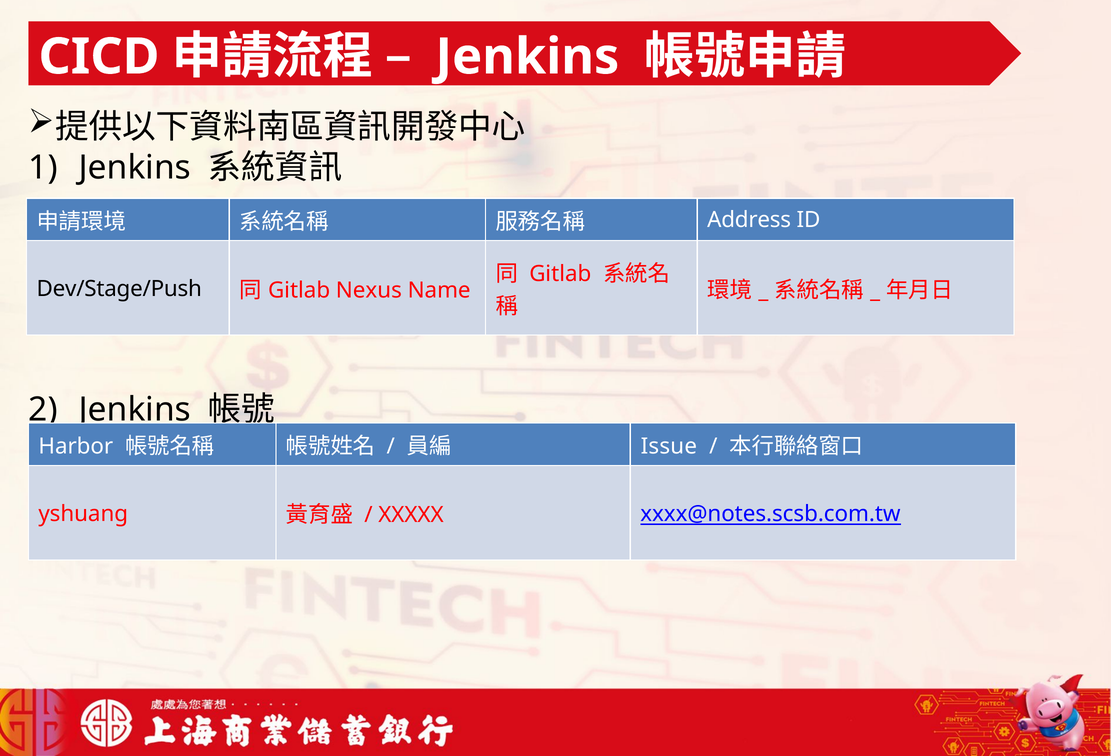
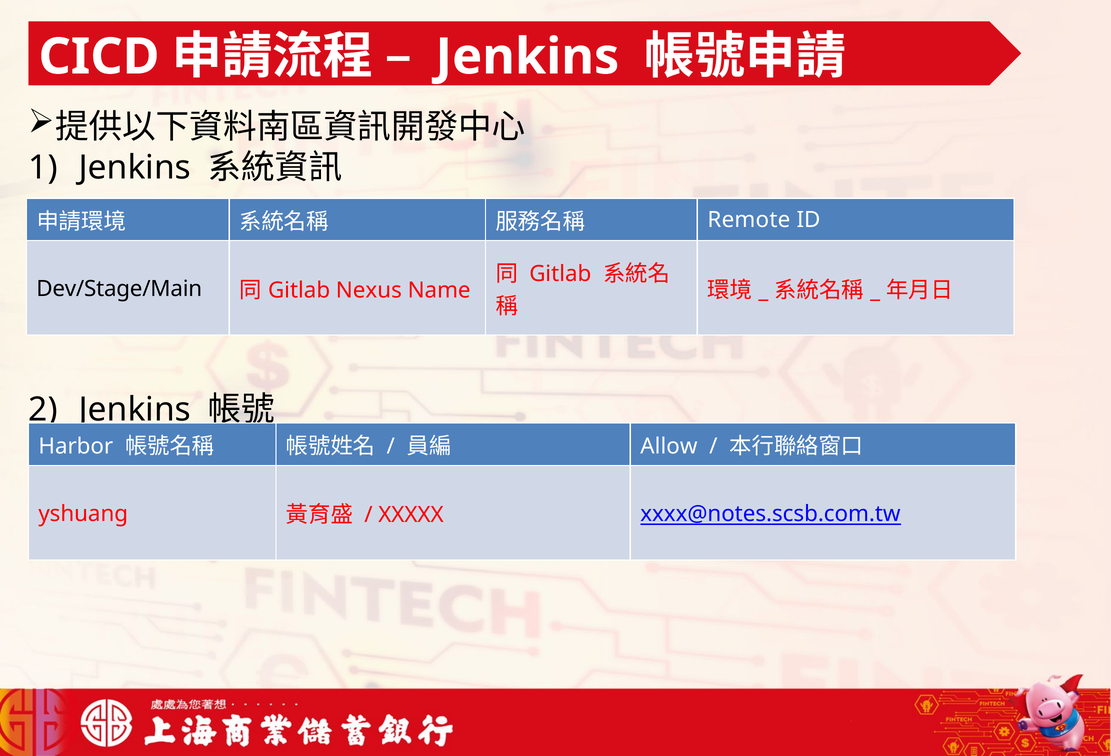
Address: Address -> Remote (749, 220)
Dev/Stage/Push: Dev/Stage/Push -> Dev/Stage/Main (119, 289)
Issue: Issue -> Allow (669, 446)
